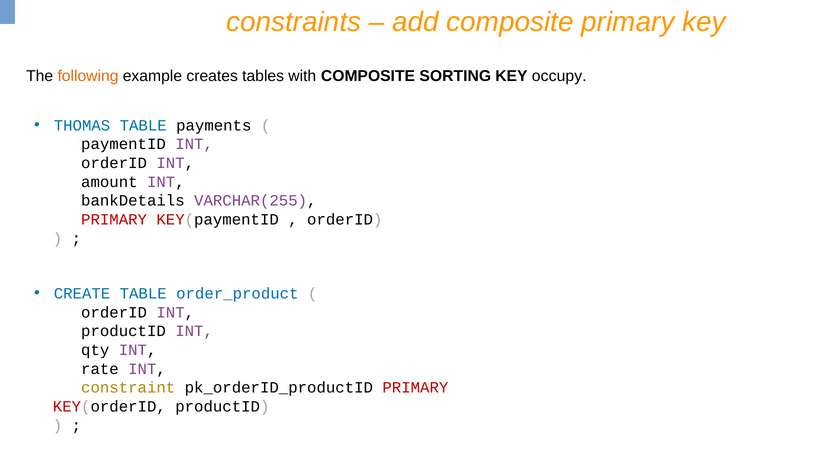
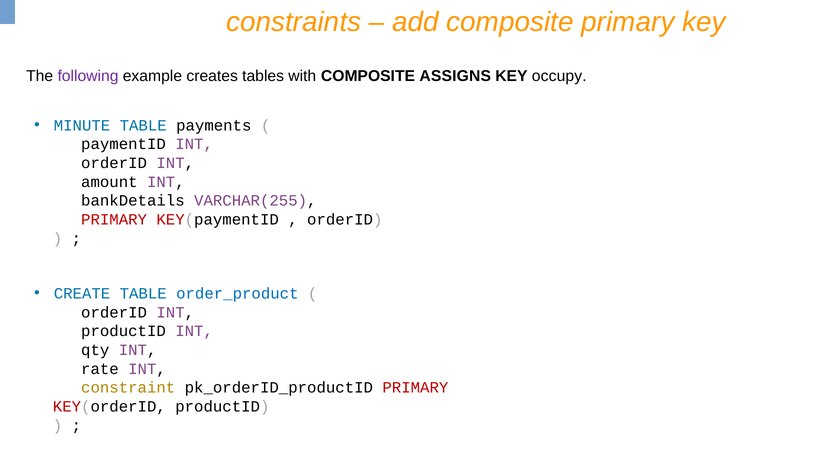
following colour: orange -> purple (88, 76)
SORTING: SORTING -> ASSIGNS (455, 76)
THOMAS: THOMAS -> MINUTE (82, 125)
